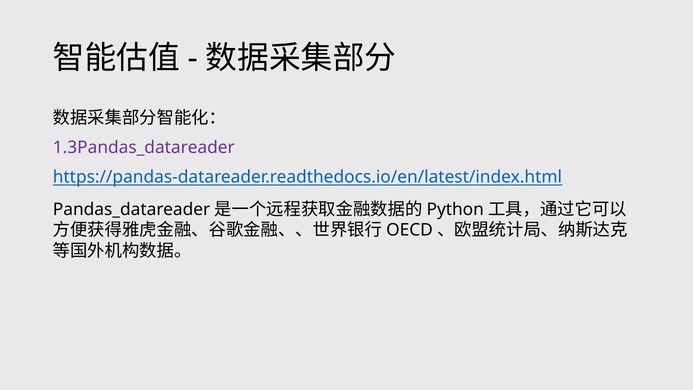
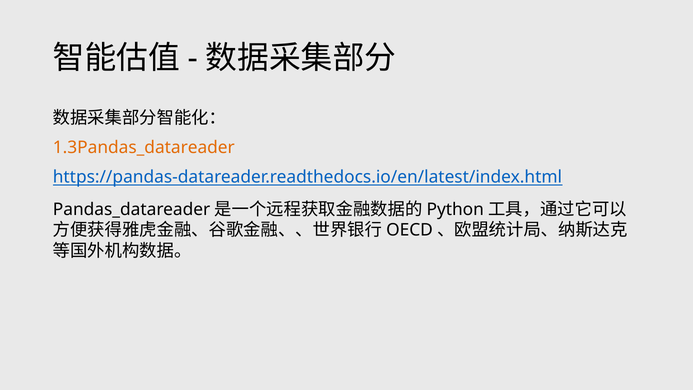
1.3Pandas_datareader colour: purple -> orange (144, 147)
